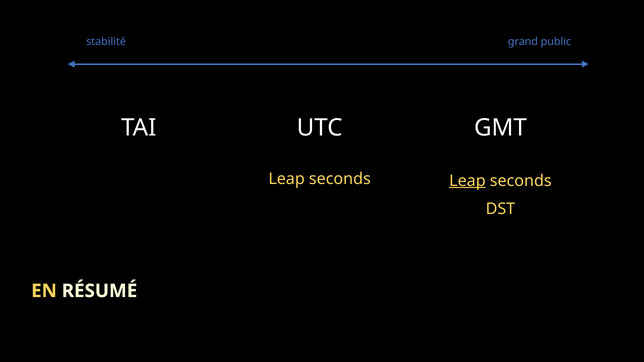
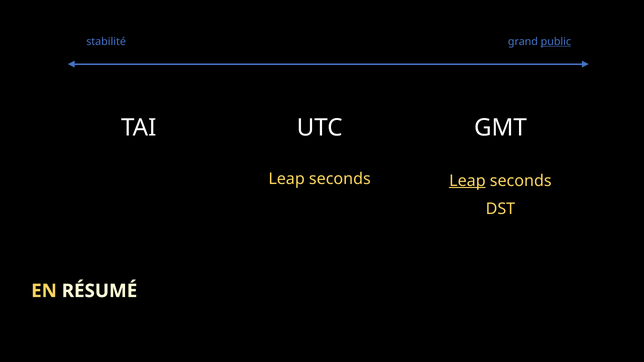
public underline: none -> present (556, 42)
